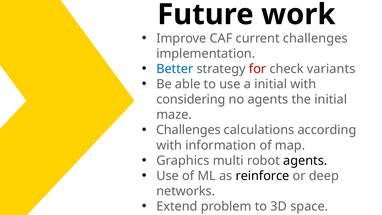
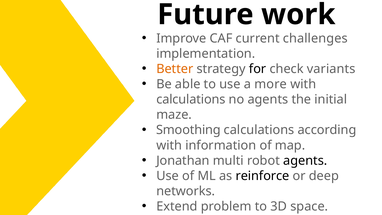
Better colour: blue -> orange (175, 69)
for colour: red -> black (258, 69)
a initial: initial -> more (271, 84)
considering: considering -> calculations (191, 99)
Challenges: Challenges -> Smoothing (188, 130)
Graphics: Graphics -> Jonathan (183, 161)
